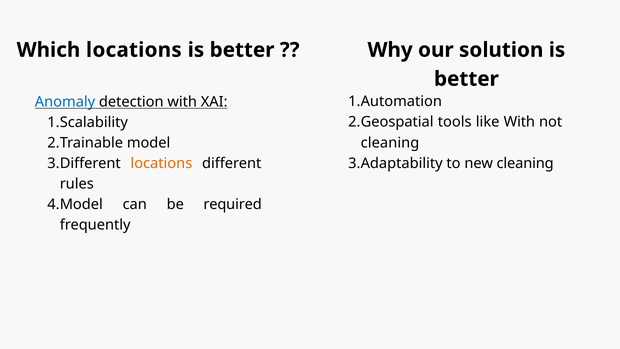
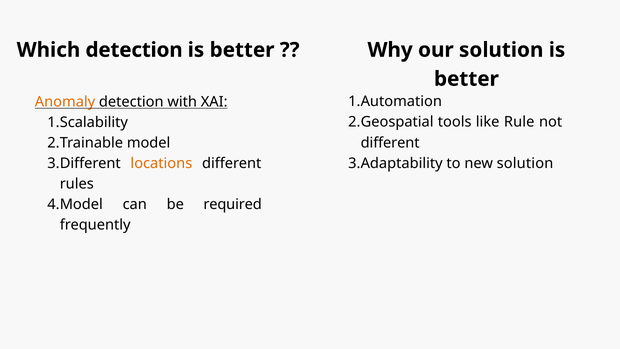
Which locations: locations -> detection (134, 50)
Anomaly colour: blue -> orange (65, 102)
like With: With -> Rule (519, 122)
cleaning: cleaning -> different (390, 143)
new cleaning: cleaning -> solution (525, 163)
